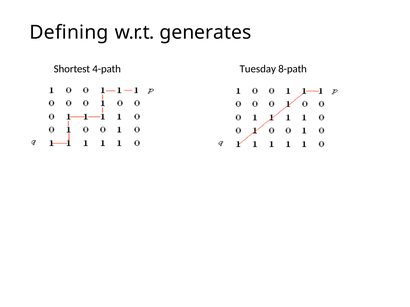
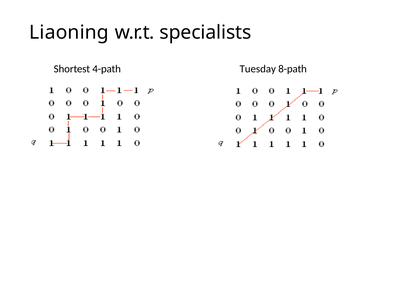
Defining: Defining -> Liaoning (69, 32)
generates: generates -> specialists (205, 32)
